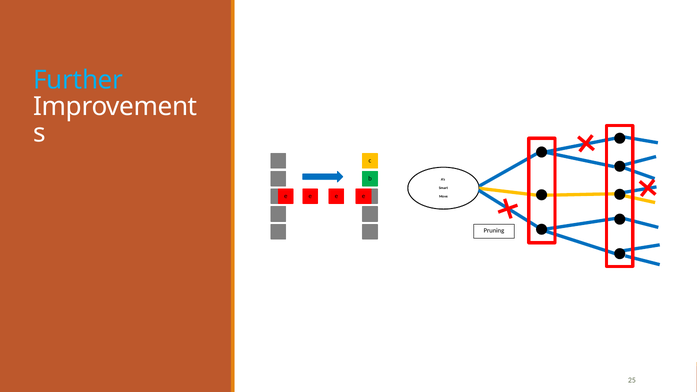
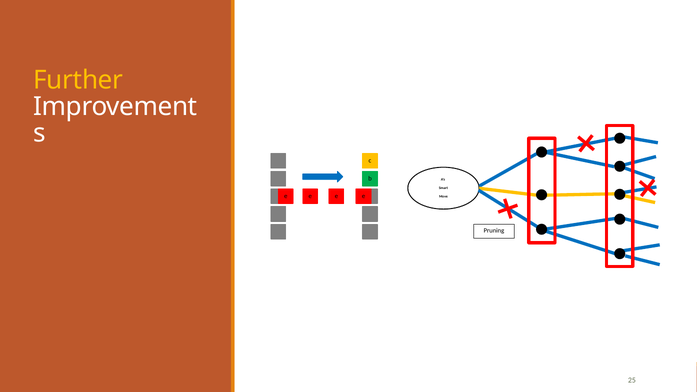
Further colour: light blue -> yellow (78, 80)
